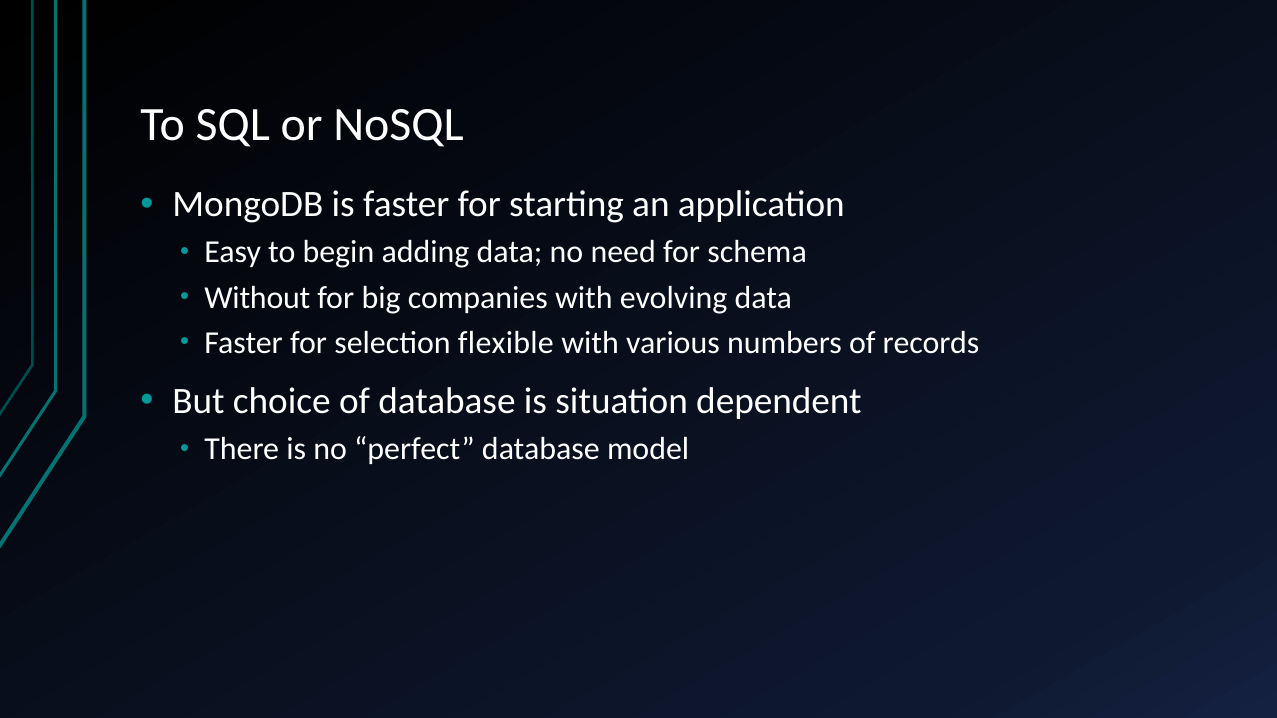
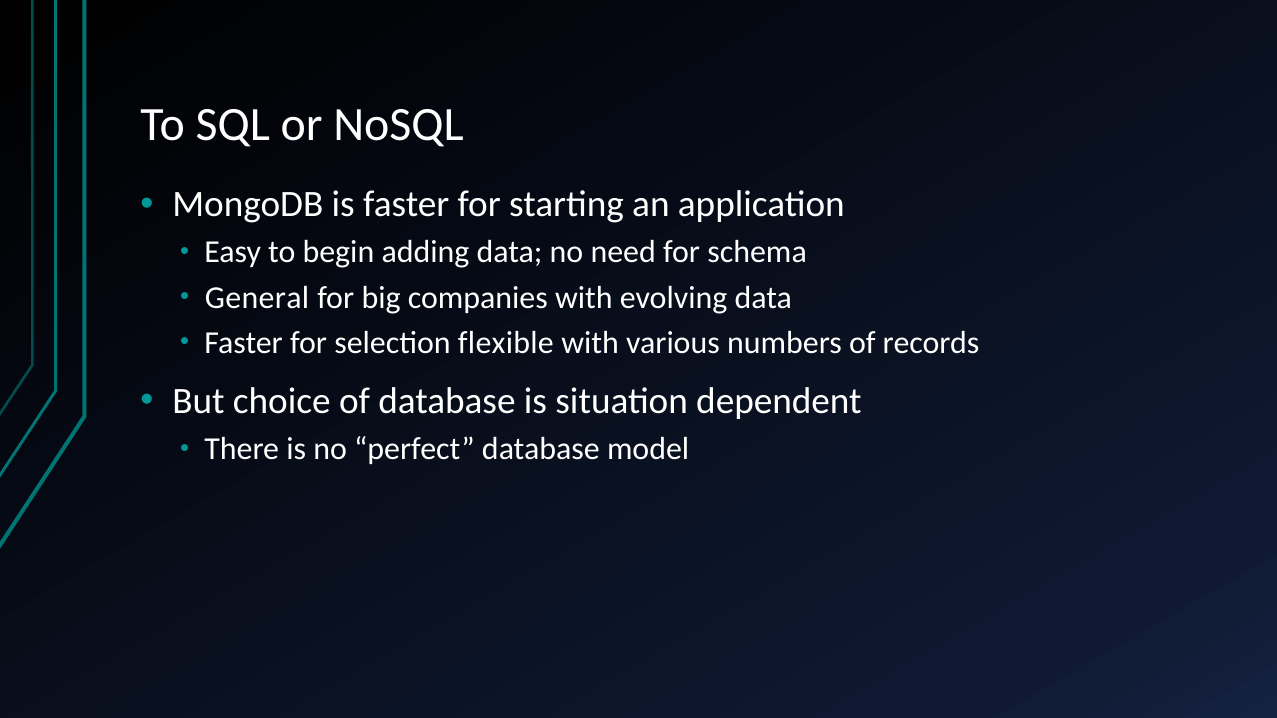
Without: Without -> General (257, 298)
